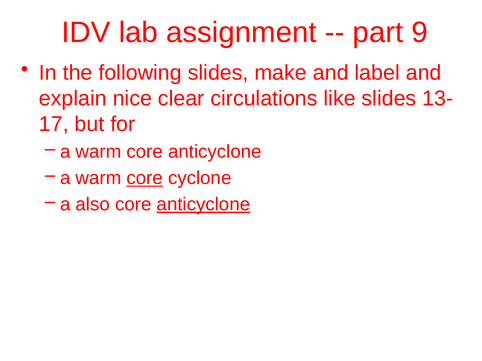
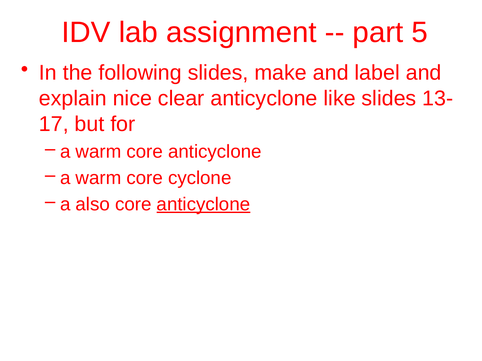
9: 9 -> 5 (420, 33)
clear circulations: circulations -> anticyclone (264, 99)
core underline: present -> none (145, 178)
